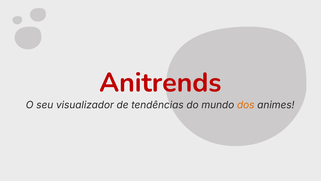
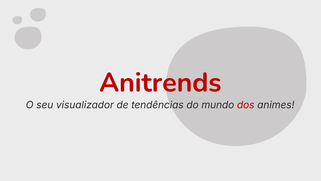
dos colour: orange -> red (246, 105)
